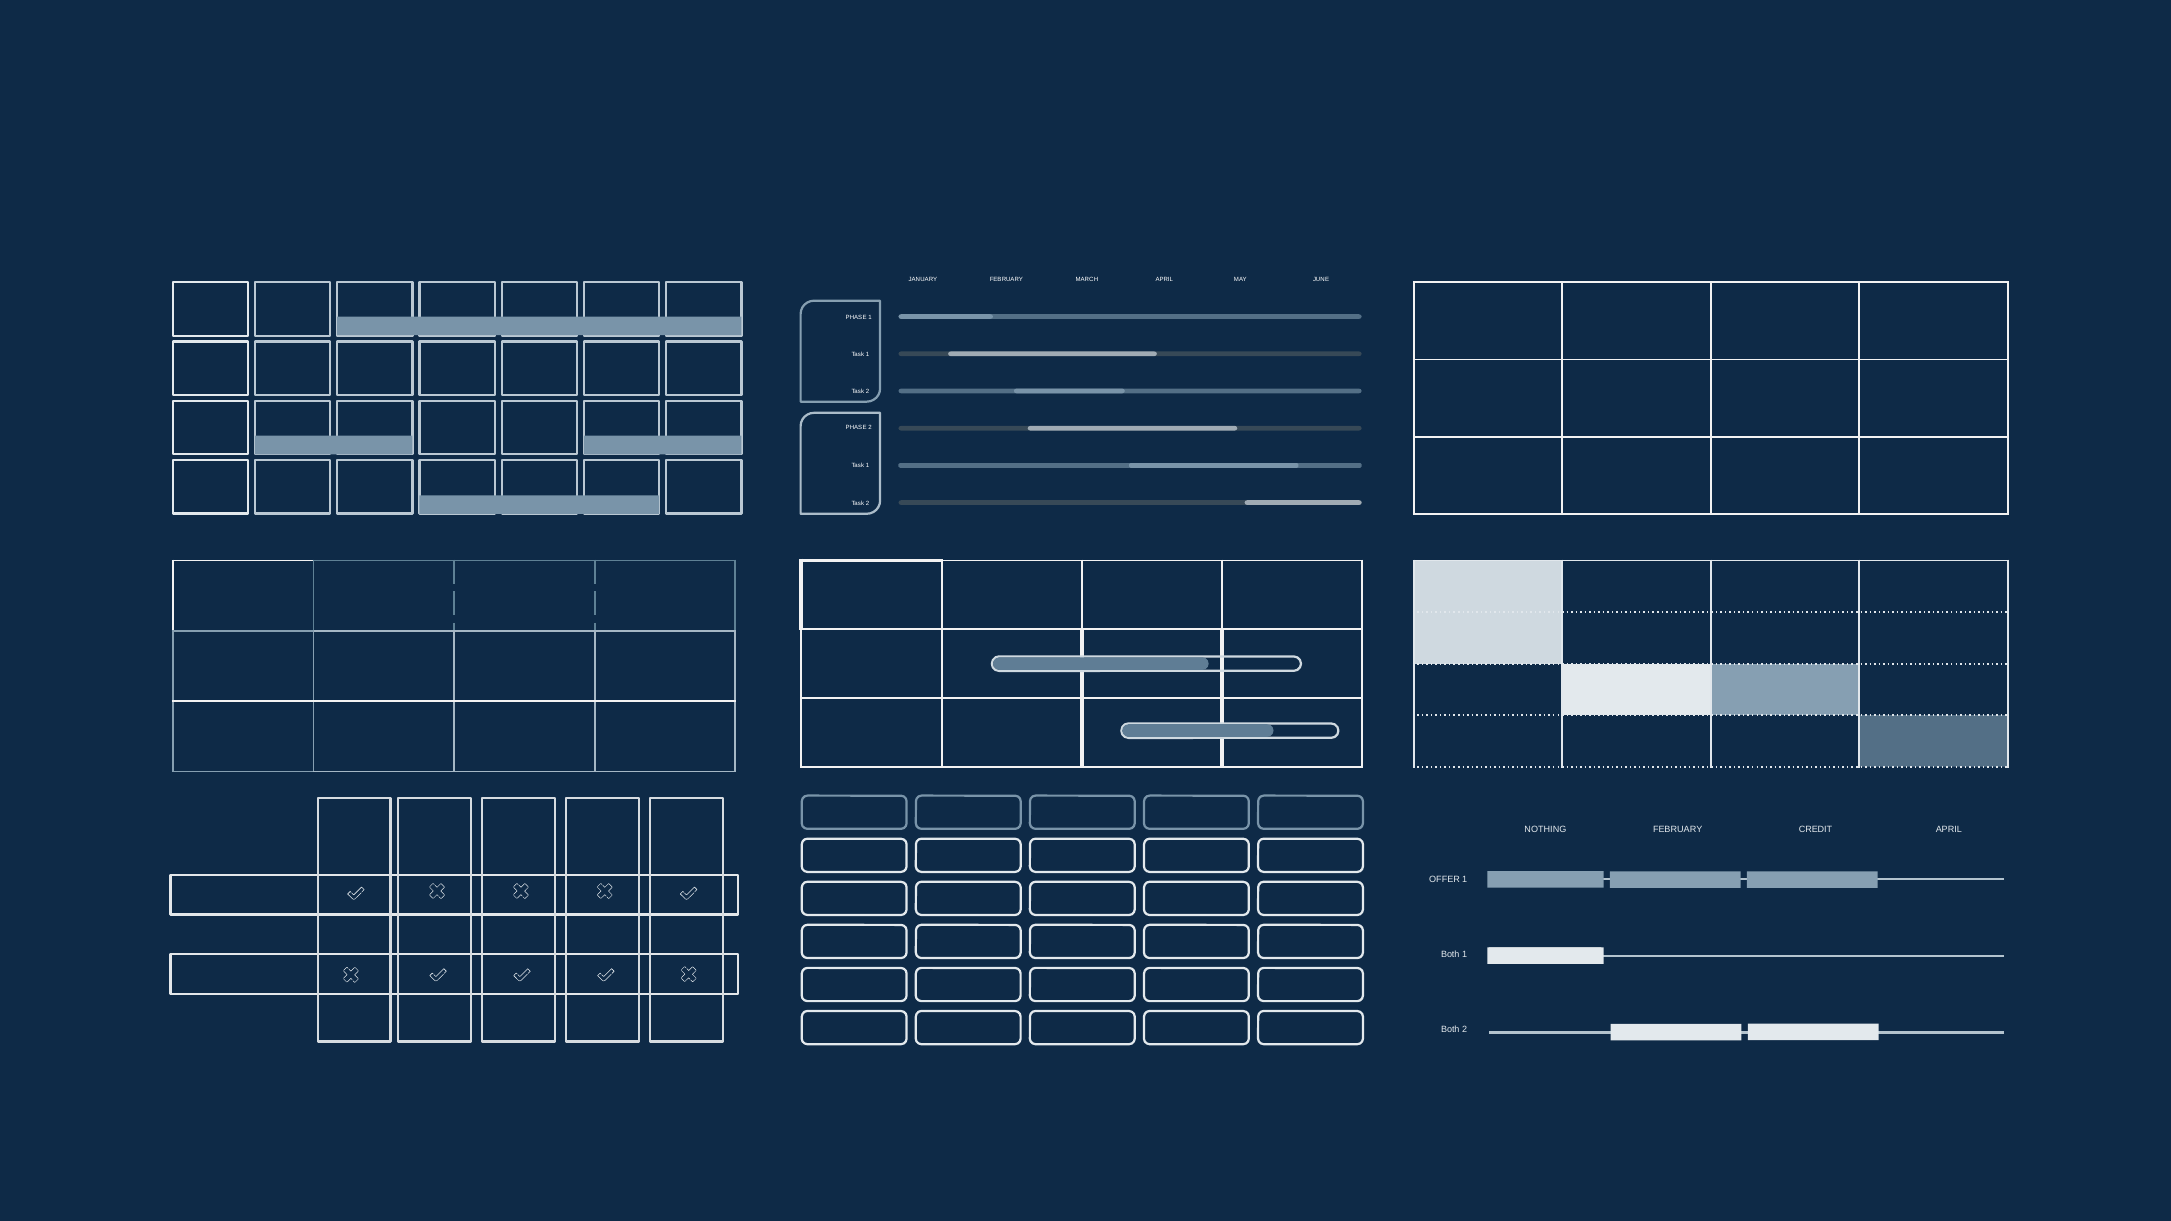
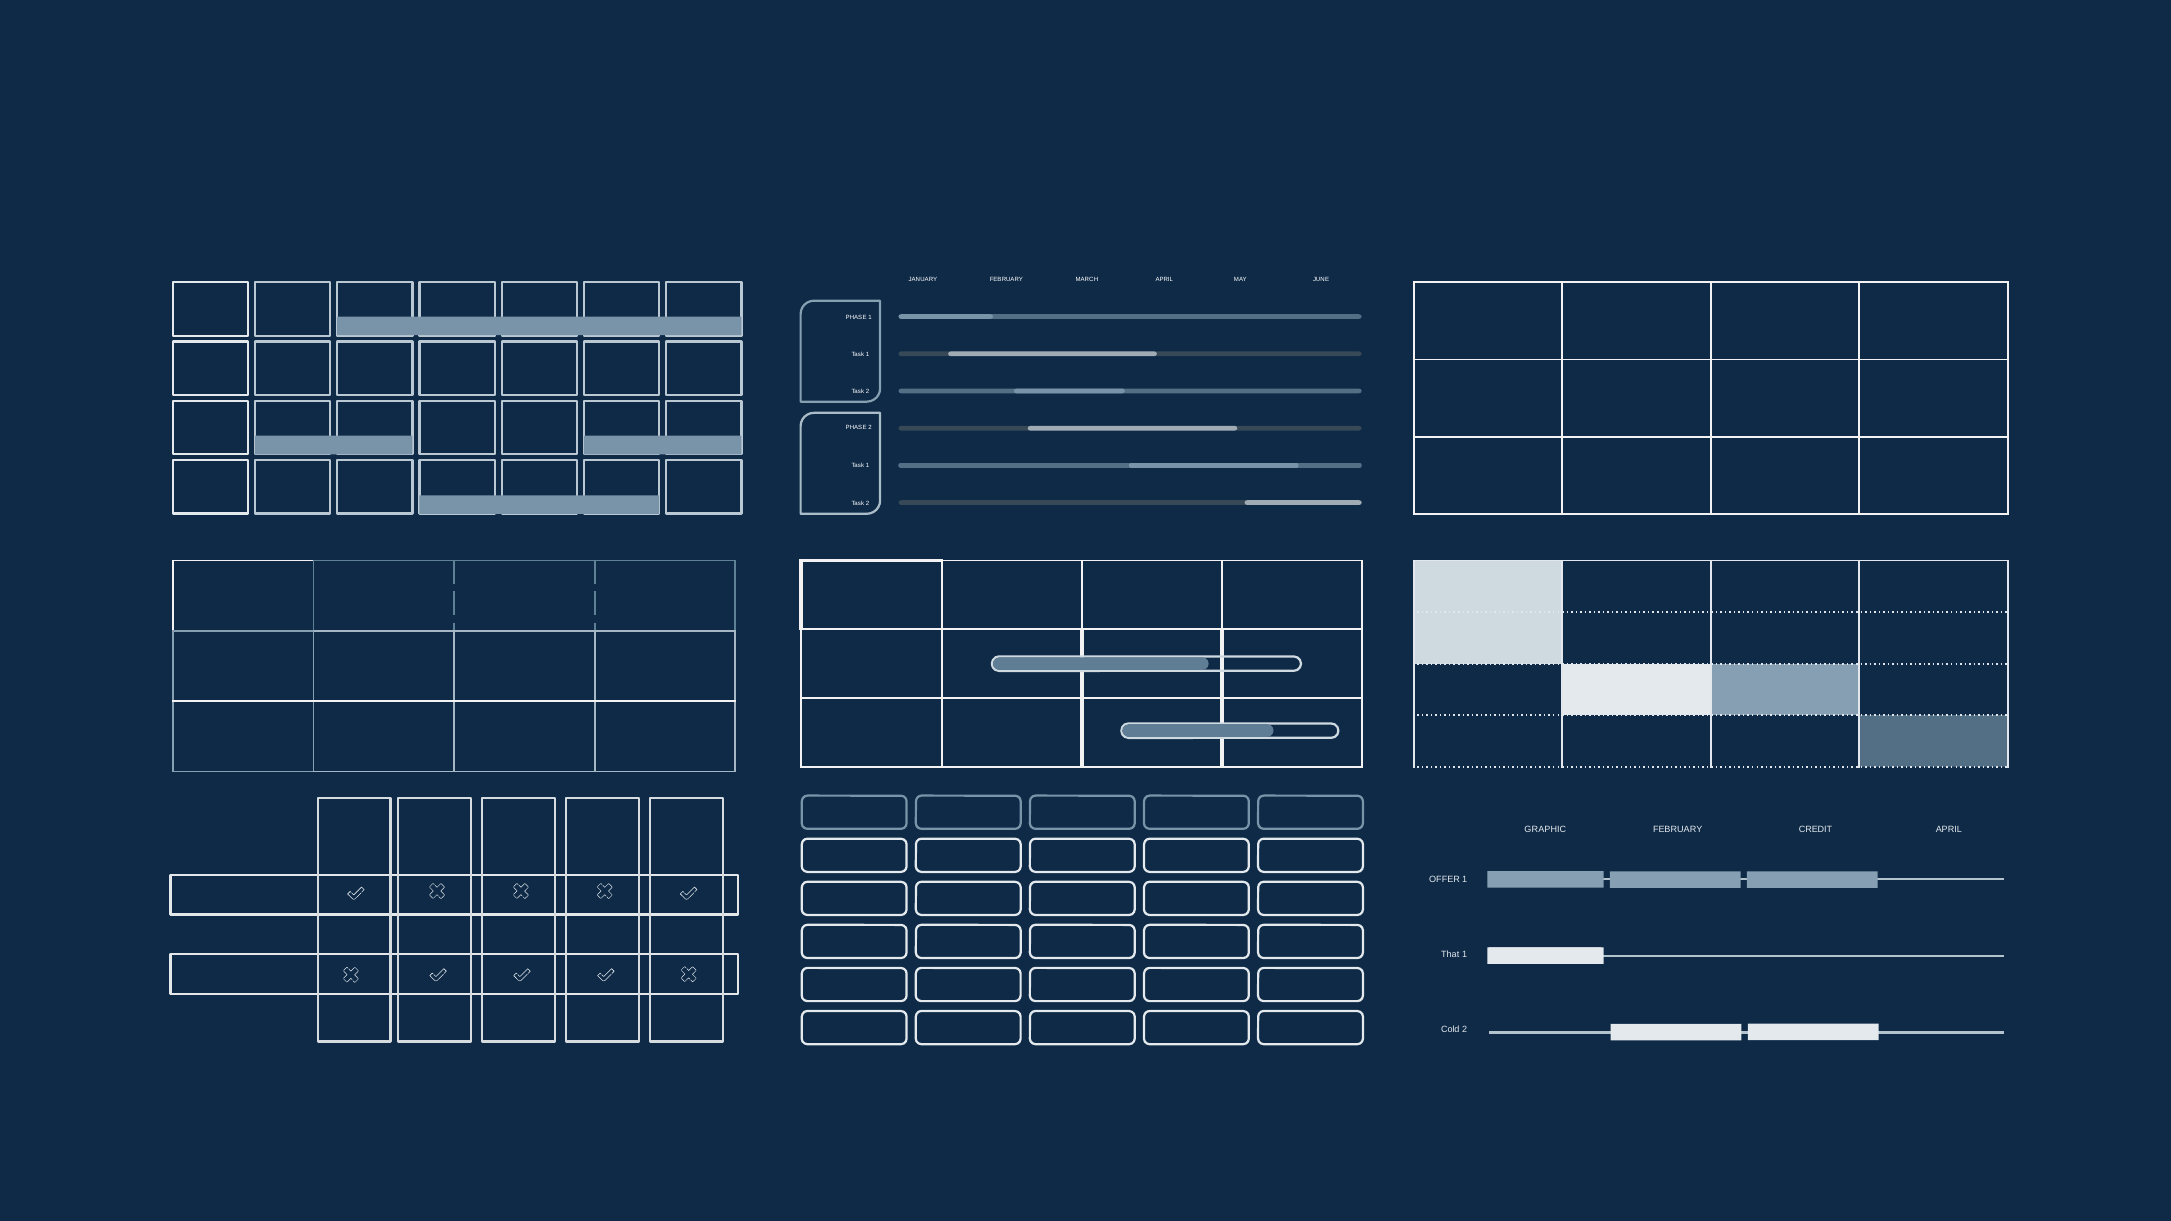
NOTHING: NOTHING -> GRAPHIC (1545, 830)
Both: Both -> That (1450, 955)
Both: Both -> Cold (1450, 1030)
